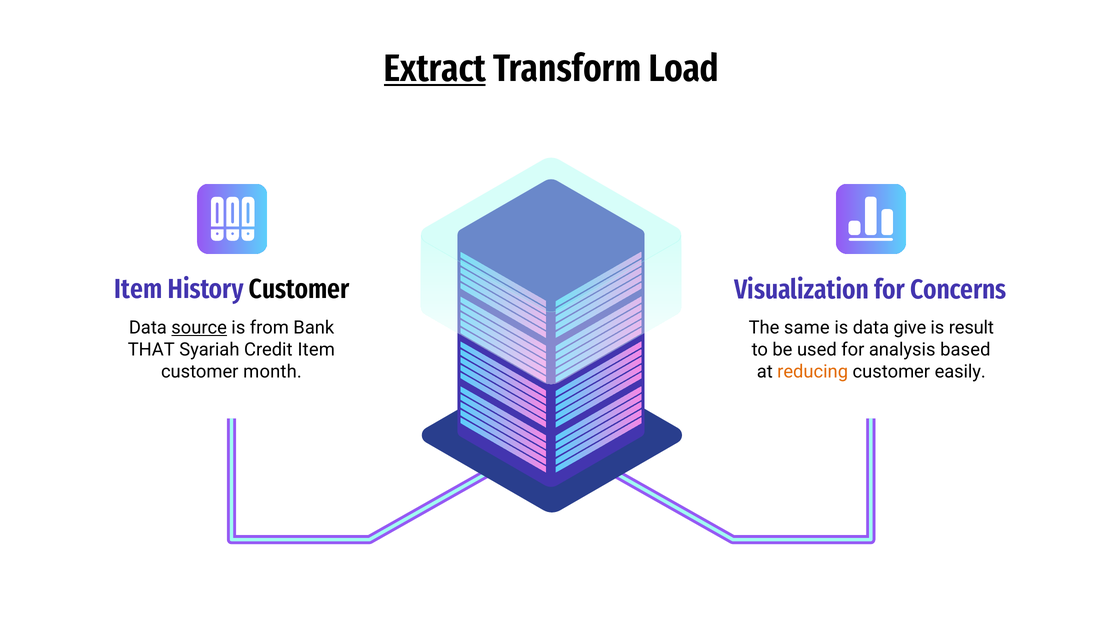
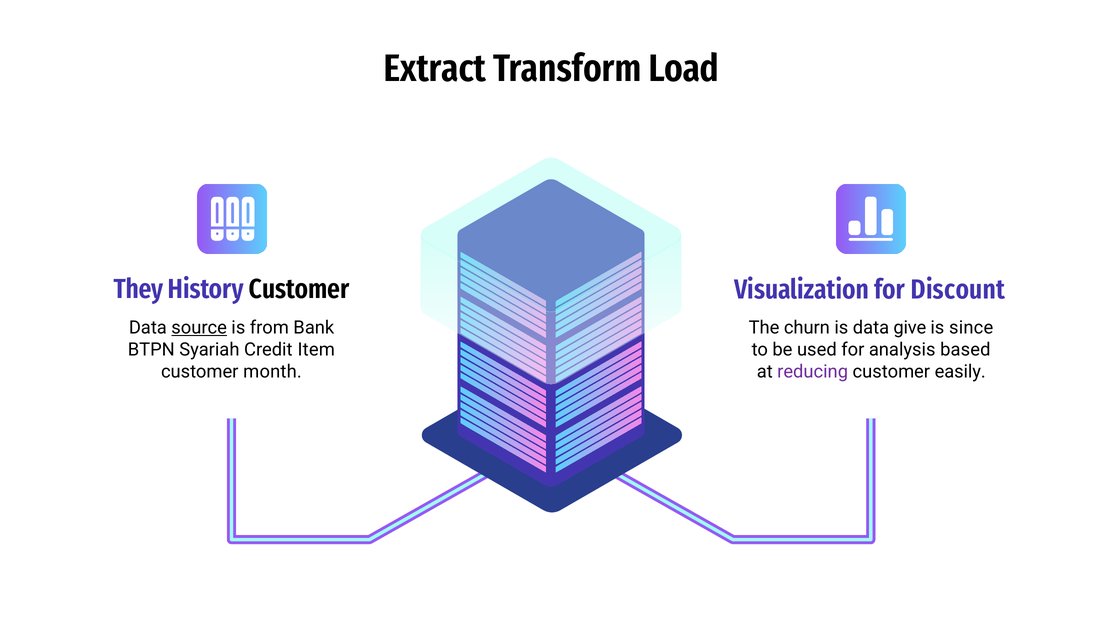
Extract underline: present -> none (435, 69)
Item: Item -> They (138, 290)
Concerns: Concerns -> Discount (958, 290)
same: same -> churn (807, 328)
result: result -> since (971, 328)
THAT: THAT -> BTPN (151, 350)
reducing colour: orange -> purple (813, 372)
